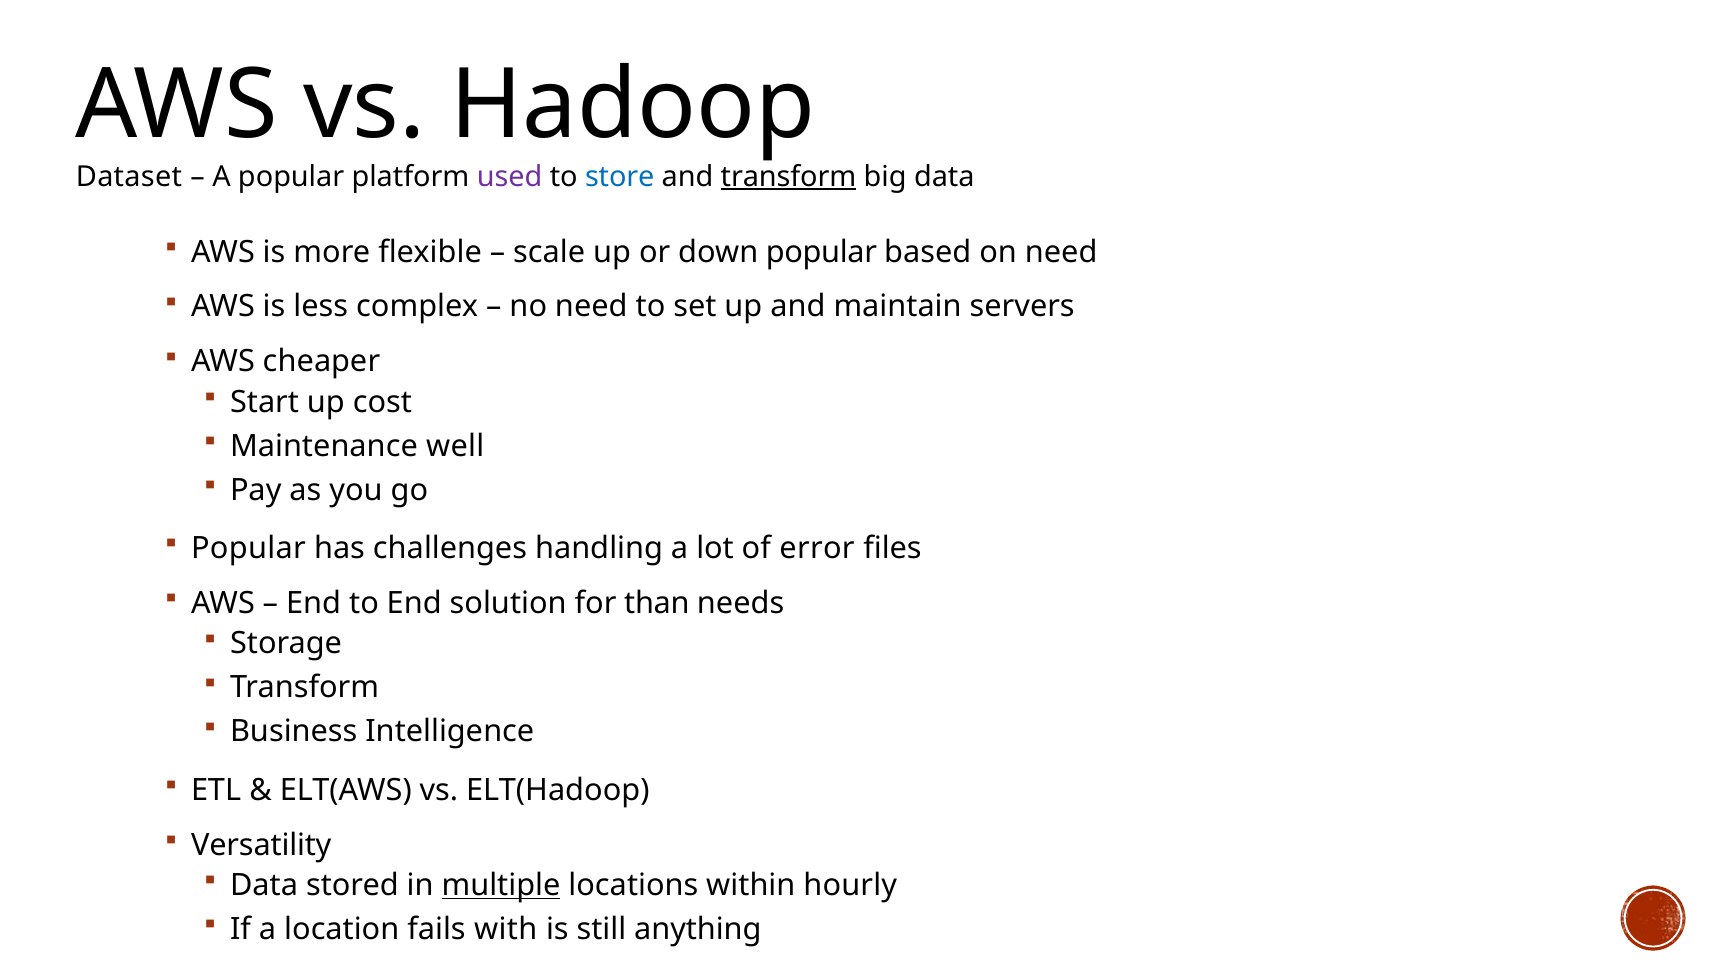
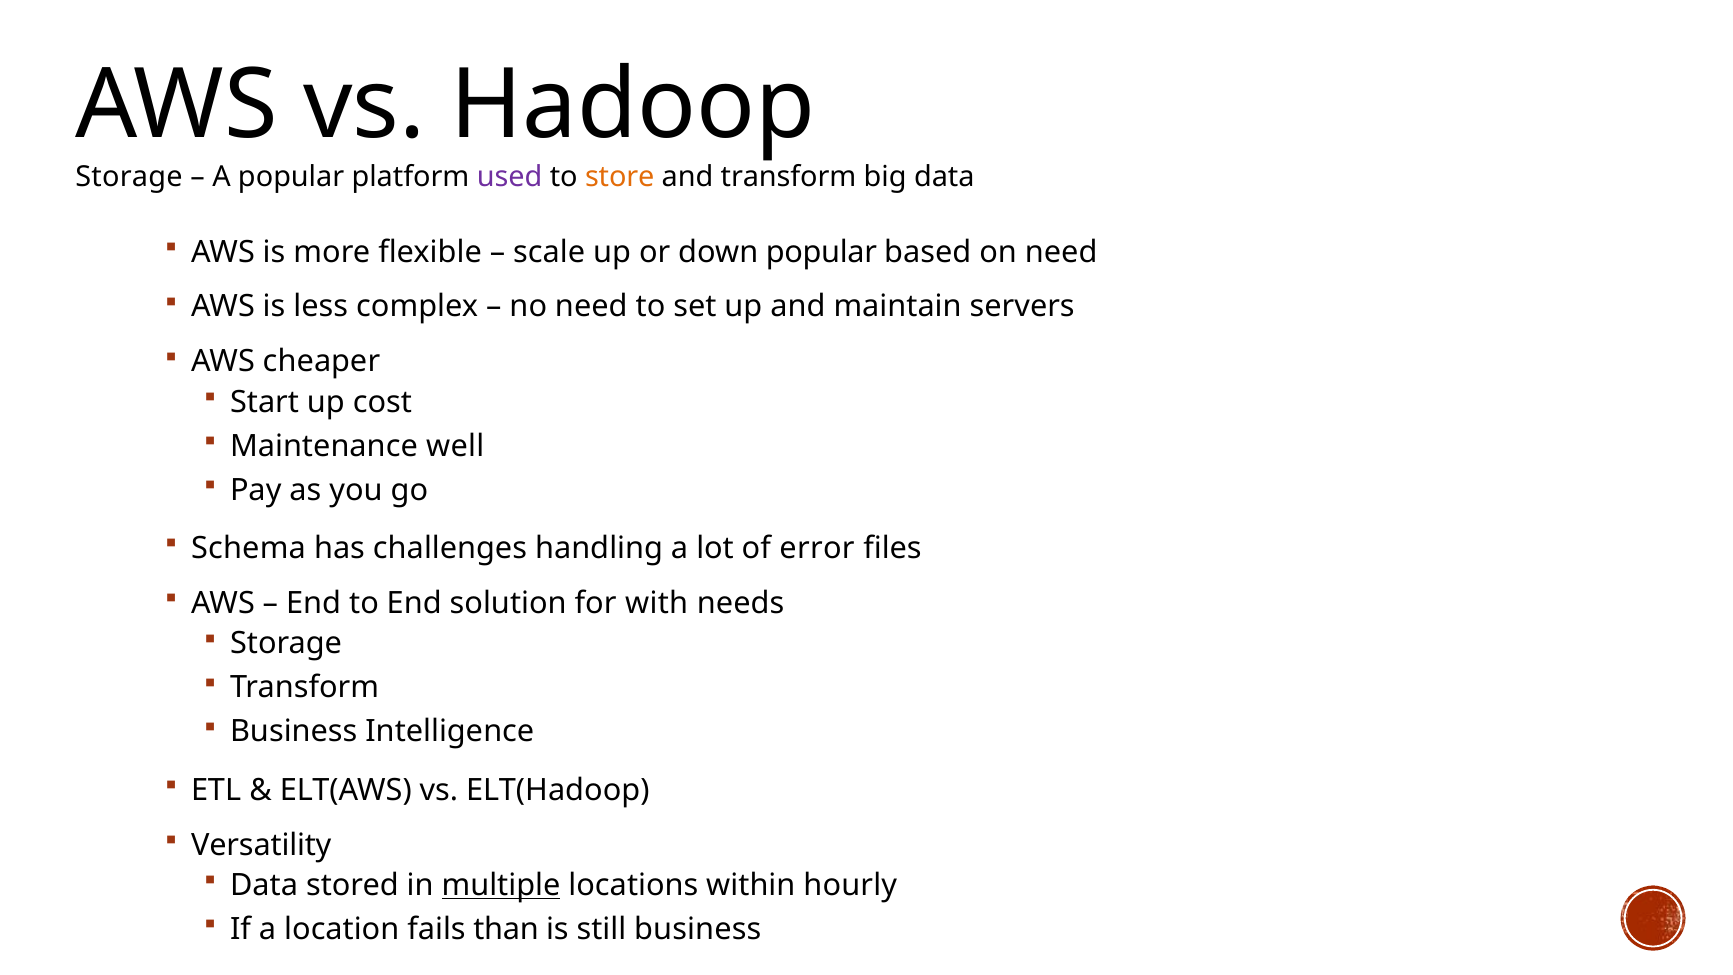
Dataset: Dataset -> Storage (129, 177)
store colour: blue -> orange (620, 177)
transform underline: present -> none (789, 177)
Popular: Popular -> Schema (248, 548)
than: than -> with (657, 603)
with: with -> than (506, 929)
still anything: anything -> business (698, 929)
